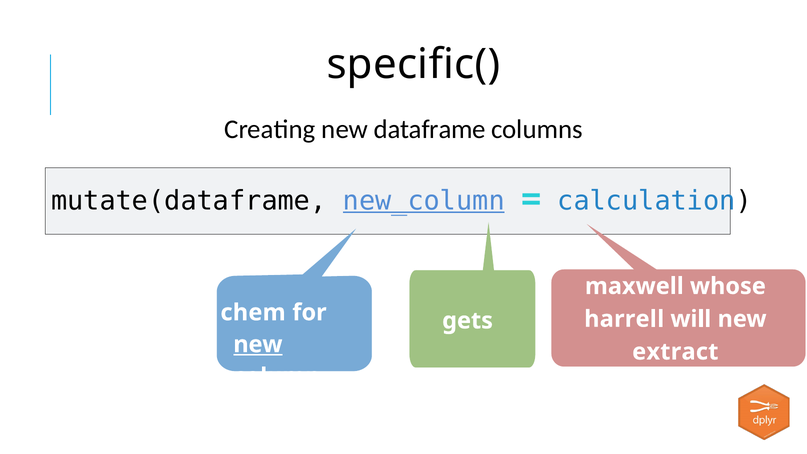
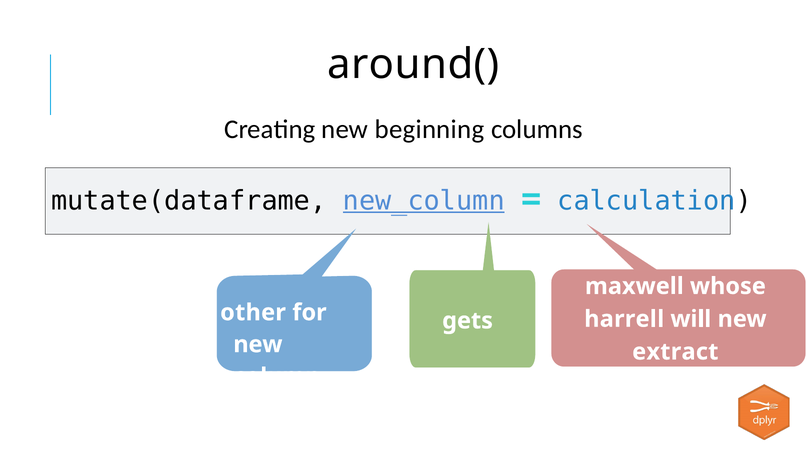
specific(: specific( -> around( (413, 64)
dataframe: dataframe -> beginning (429, 129)
chem: chem -> other (253, 312)
new underline: present -> none (258, 344)
